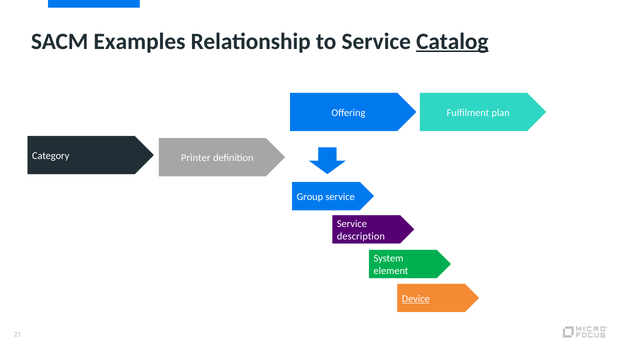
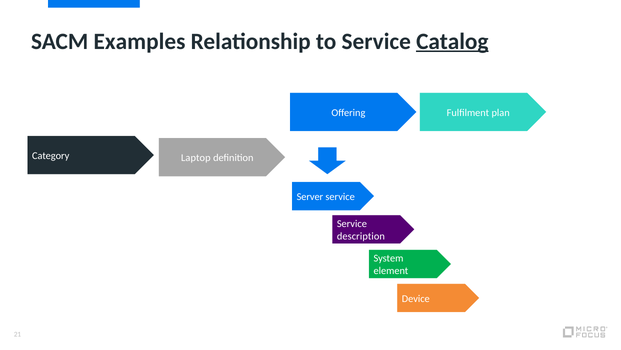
Printer: Printer -> Laptop (196, 158)
Group: Group -> Server (310, 196)
Device underline: present -> none (416, 298)
